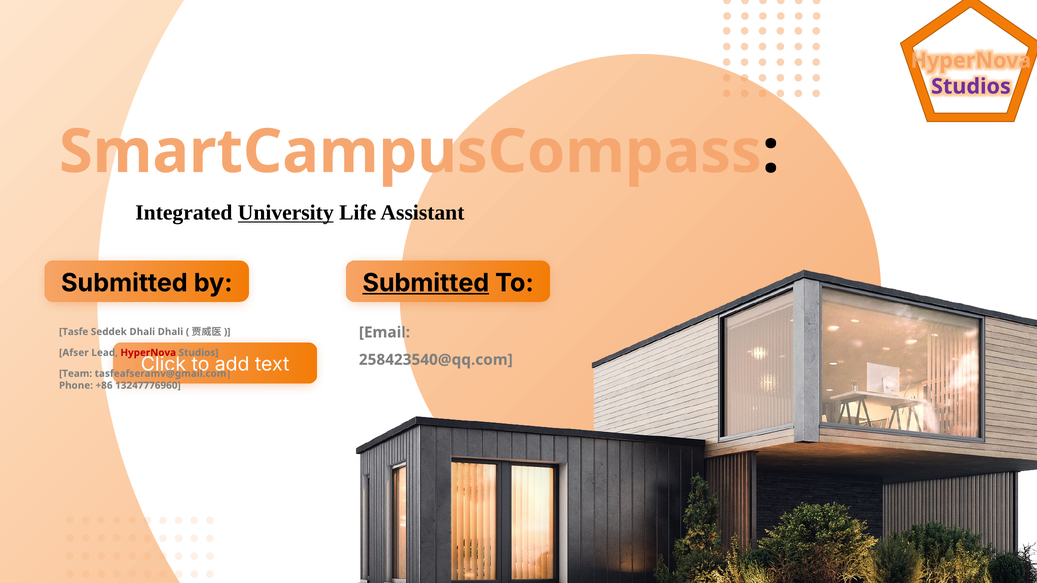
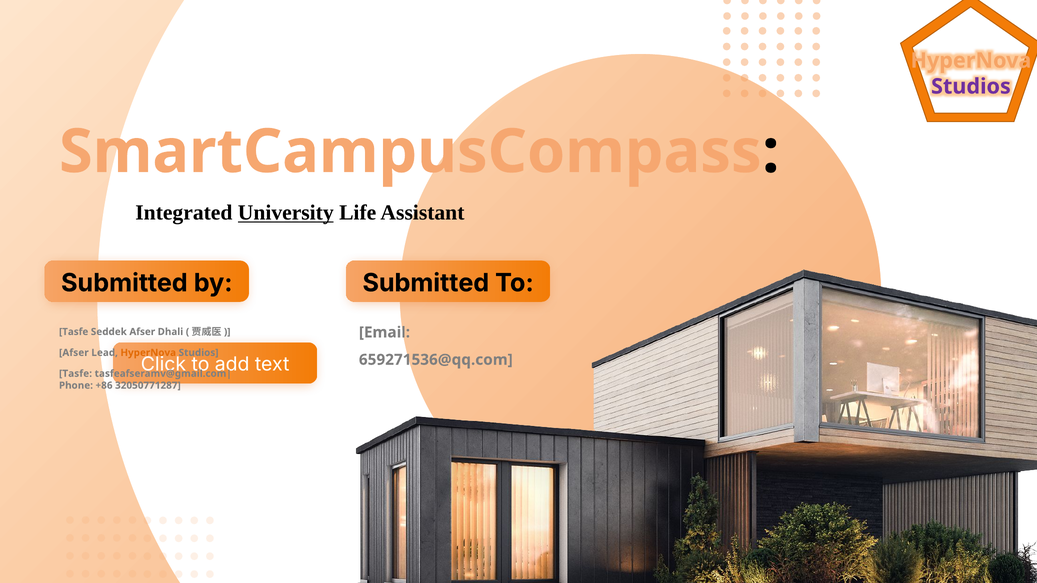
Submitted underline: present -> none (426, 283)
Seddek Dhali: Dhali -> Afser (142, 332)
HyperNova colour: red -> orange (148, 353)
258423540@qq.com: 258423540@qq.com -> 659271536@qq.com (436, 360)
Team: Team -> Tasfe (75, 374)
13247776960: 13247776960 -> 32050771287 (148, 386)
